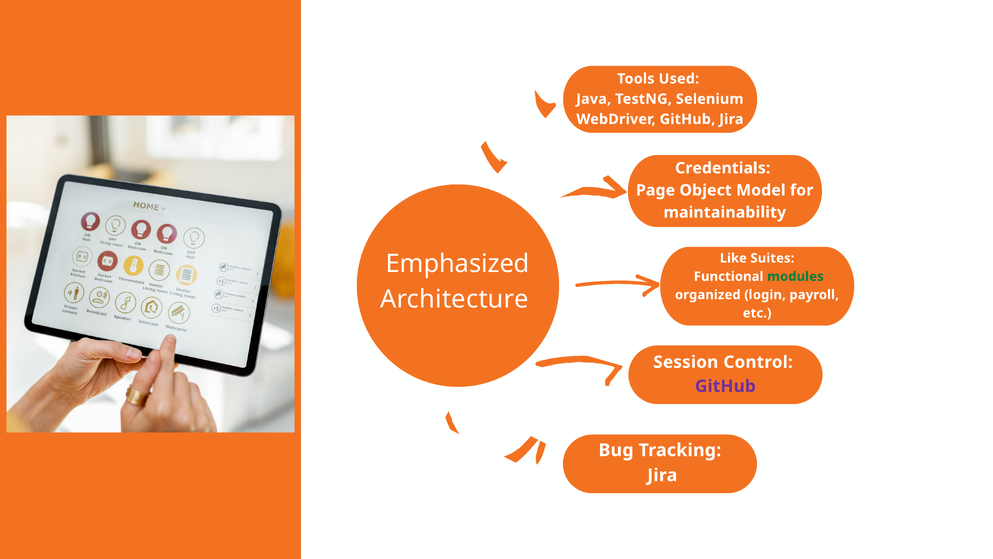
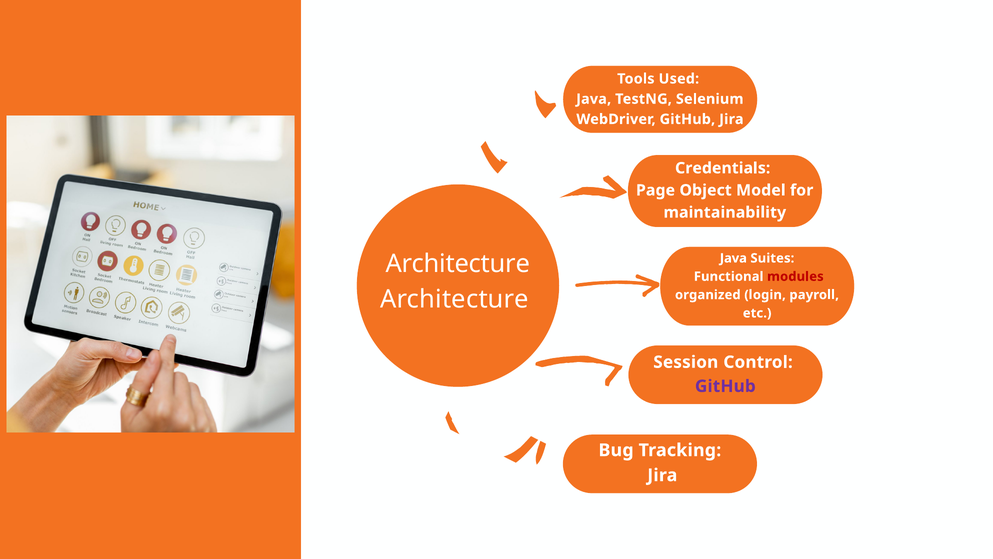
Like: Like -> Java (733, 258)
Emphasized: Emphasized -> Architecture (458, 264)
modules colour: green -> red (795, 276)
